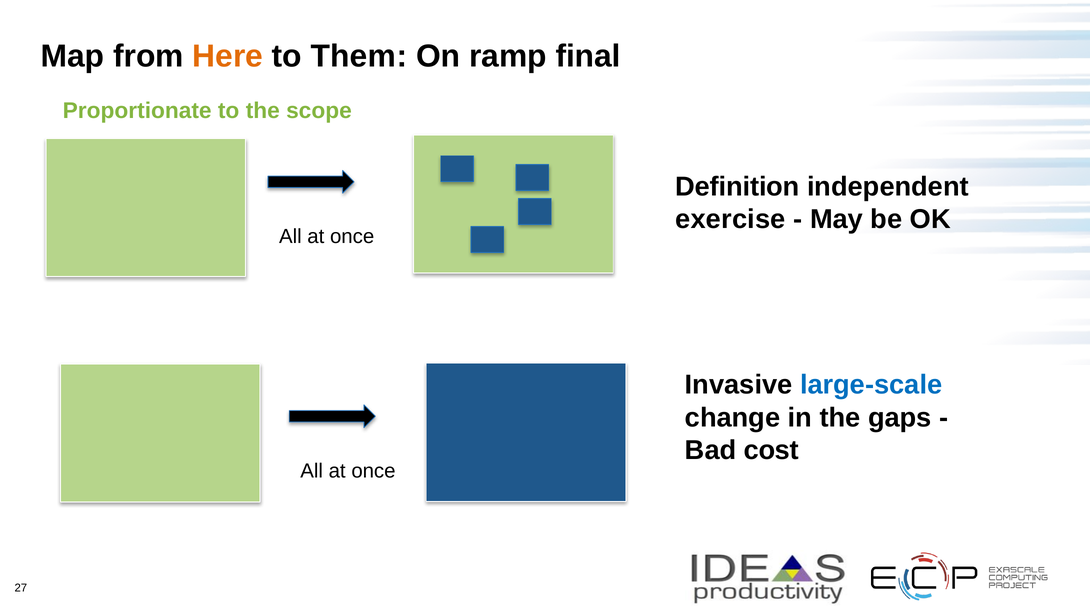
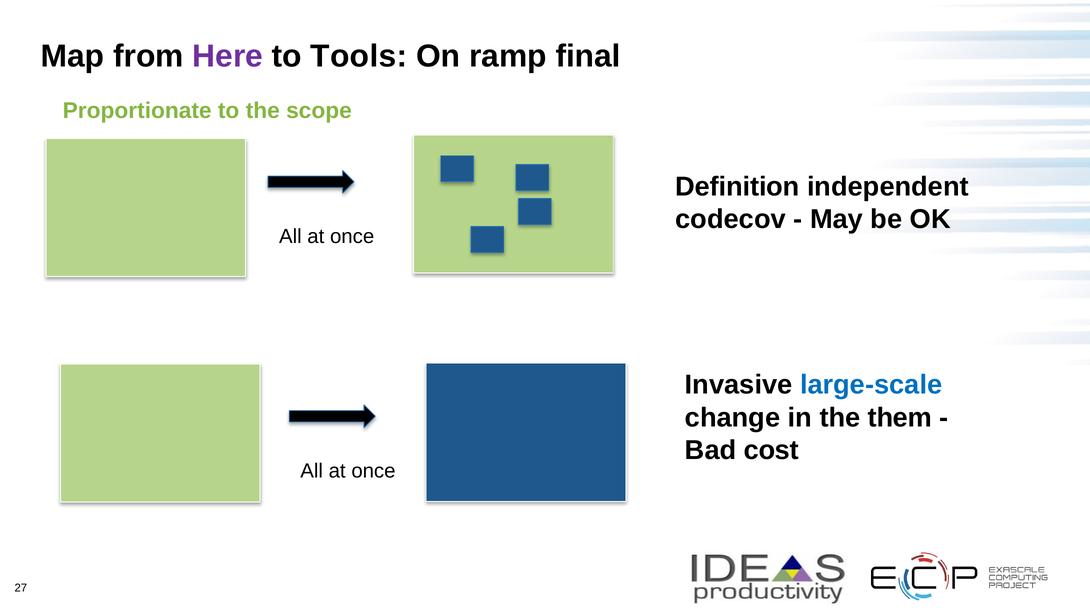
Here colour: orange -> purple (228, 56)
Them: Them -> Tools (359, 56)
exercise: exercise -> codecov (731, 219)
gaps: gaps -> them (900, 418)
